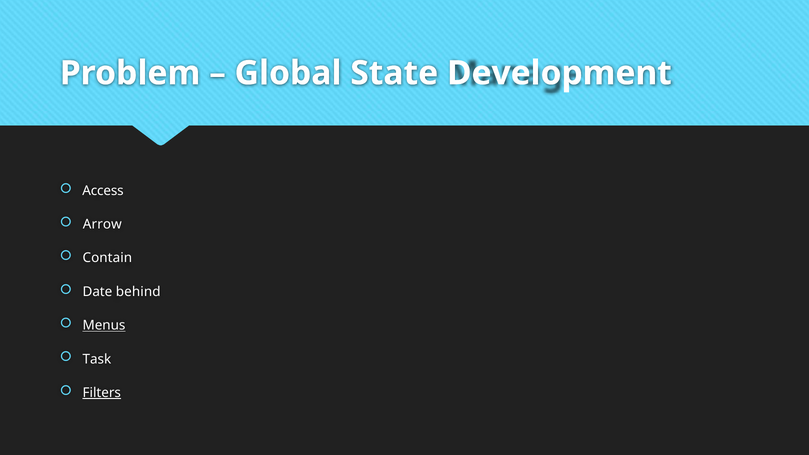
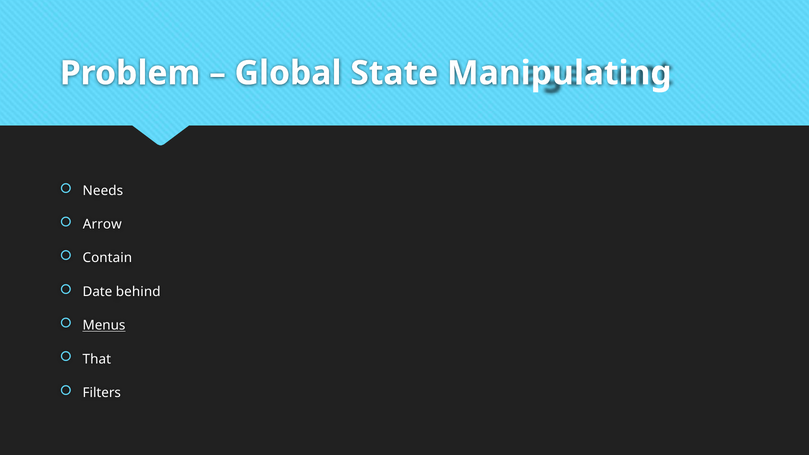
Development: Development -> Manipulating (559, 73)
Access: Access -> Needs (103, 191)
Task: Task -> That (97, 359)
Filters underline: present -> none (102, 393)
